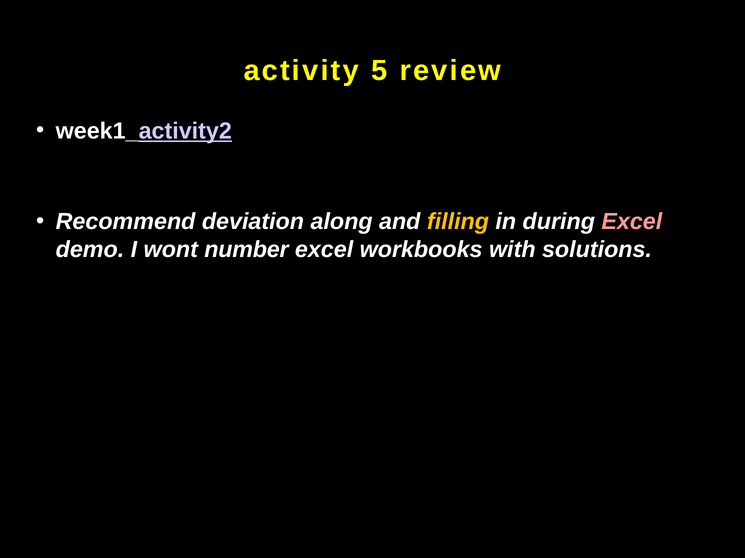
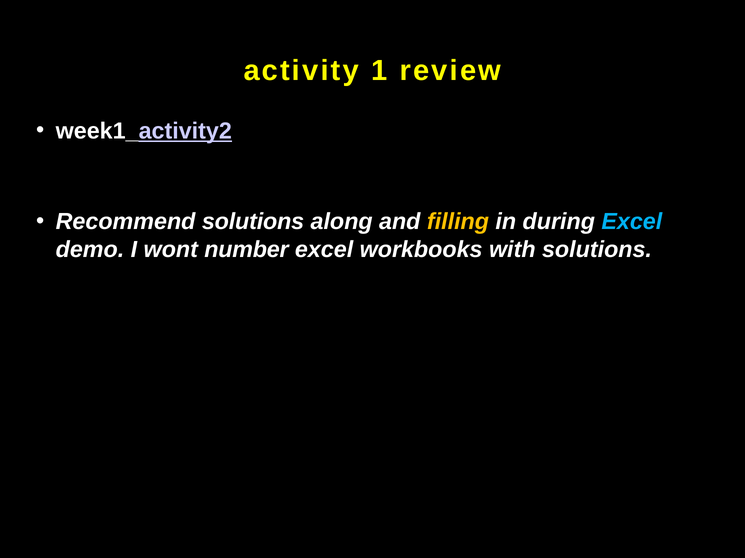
5: 5 -> 1 (379, 71)
Recommend deviation: deviation -> solutions (253, 222)
Excel colour: pink -> light blue (632, 222)
